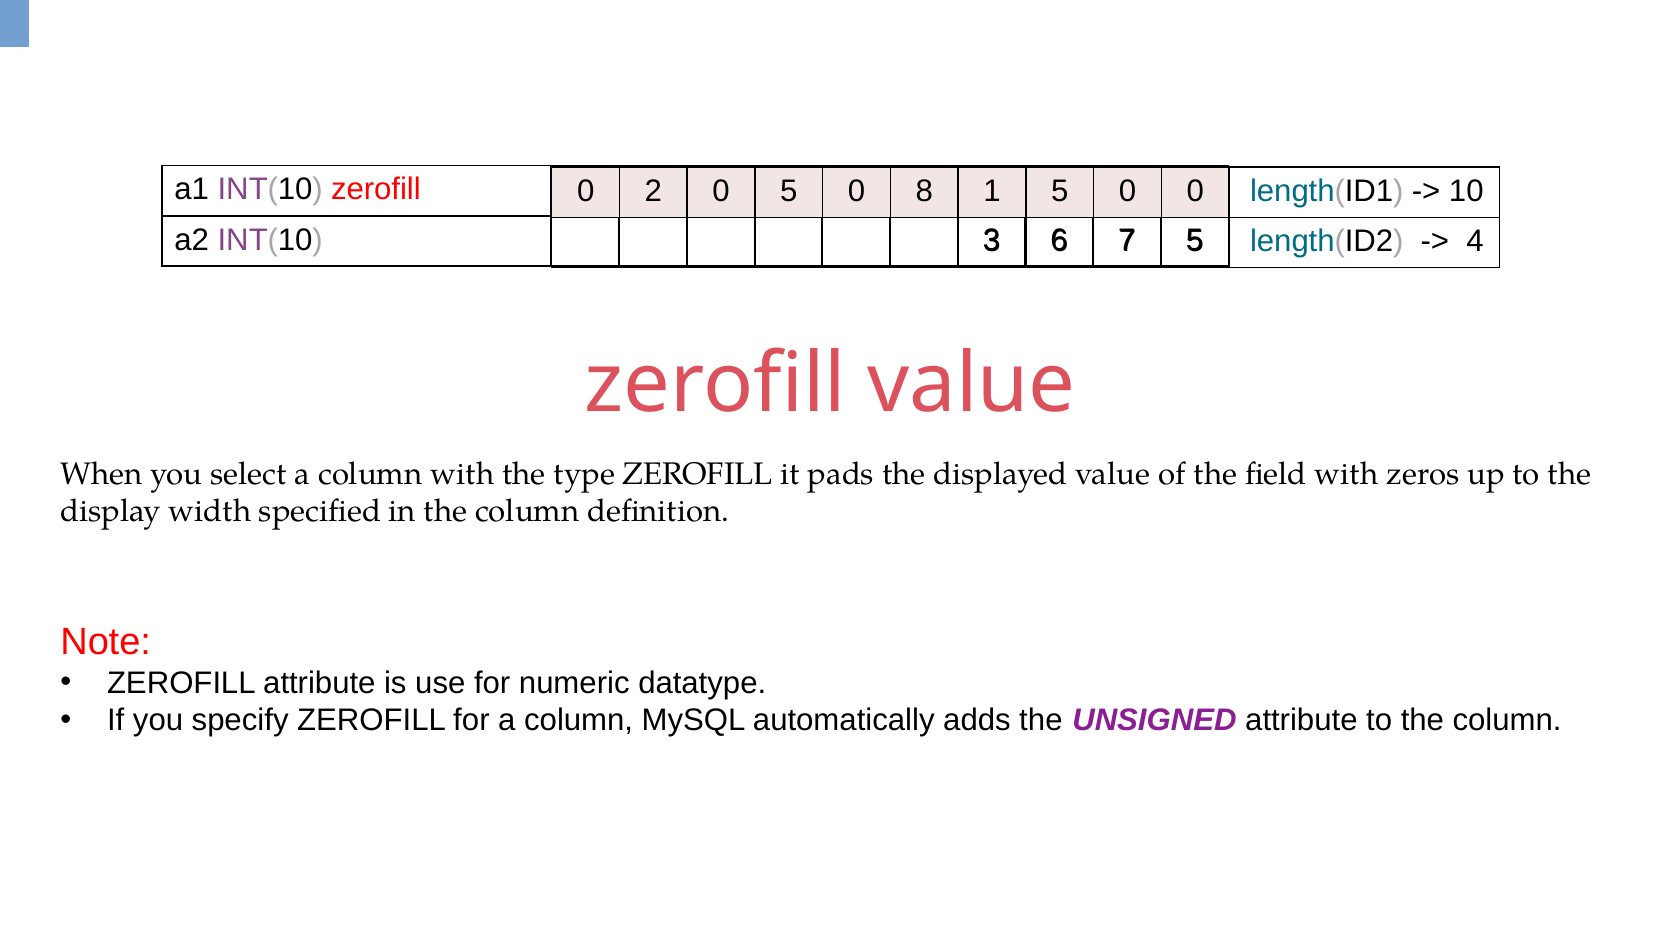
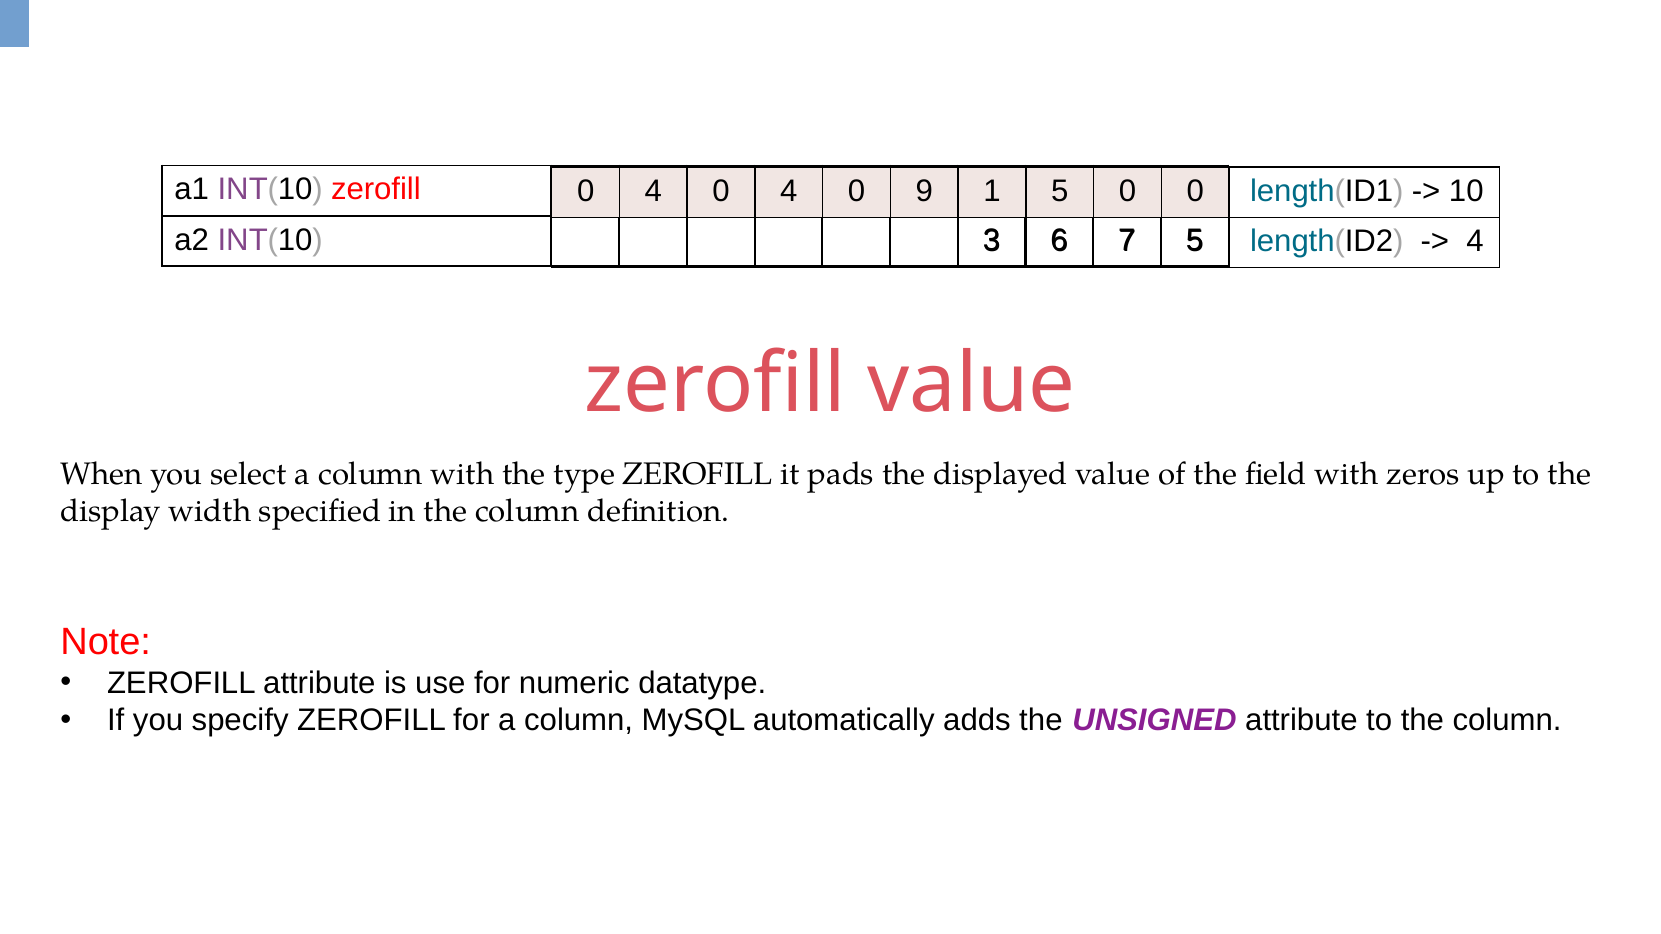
2: 2 -> 4 (653, 191)
5: 5 -> 4 (789, 191)
8: 8 -> 9 (924, 191)
